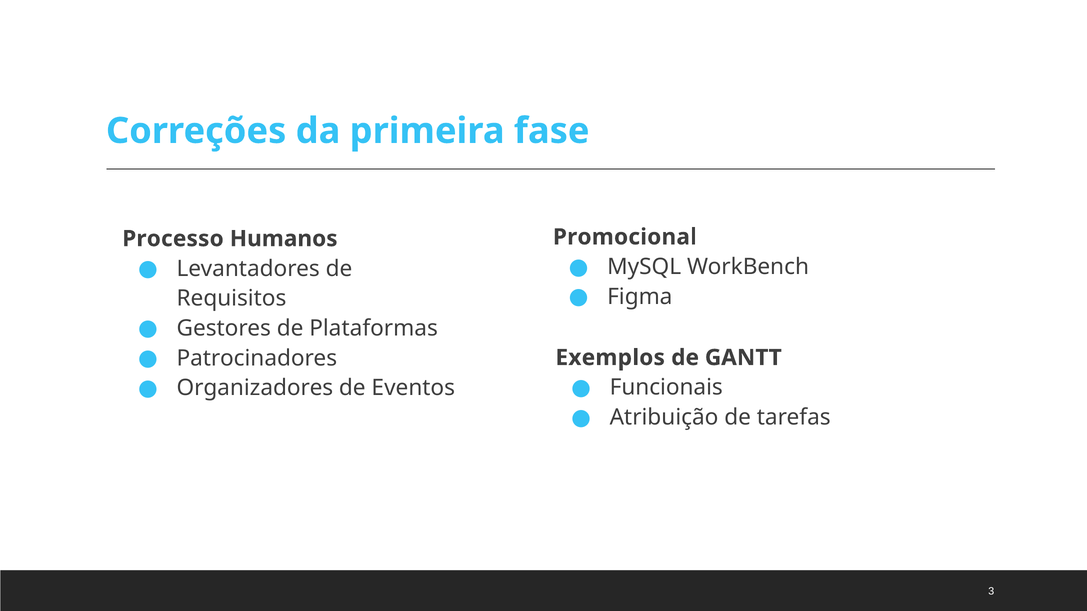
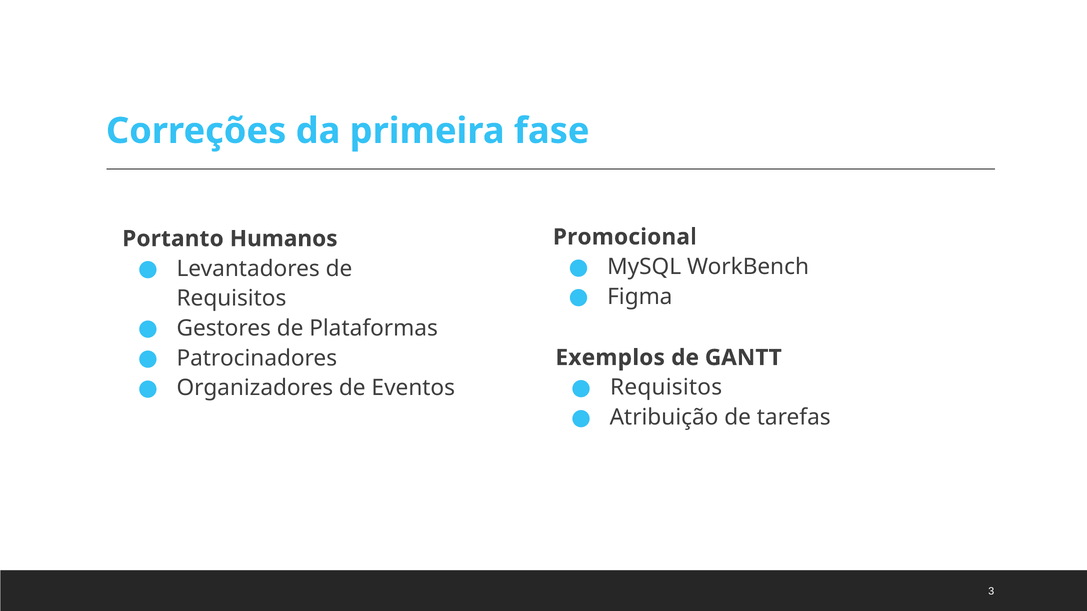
Processo: Processo -> Portanto (173, 239)
Funcionais: Funcionais -> Requisitos (666, 388)
